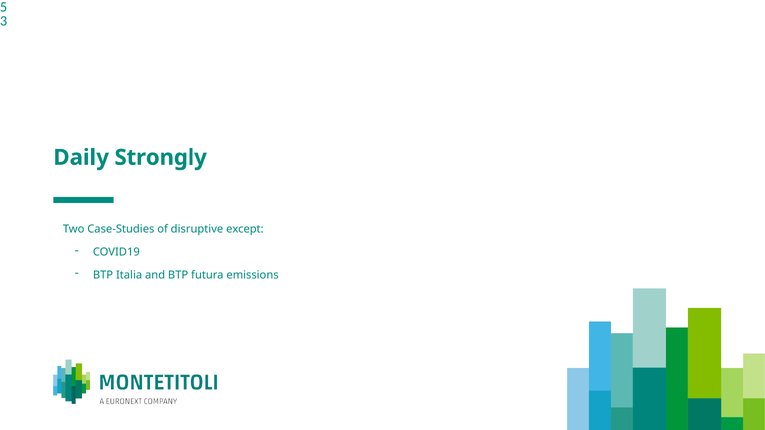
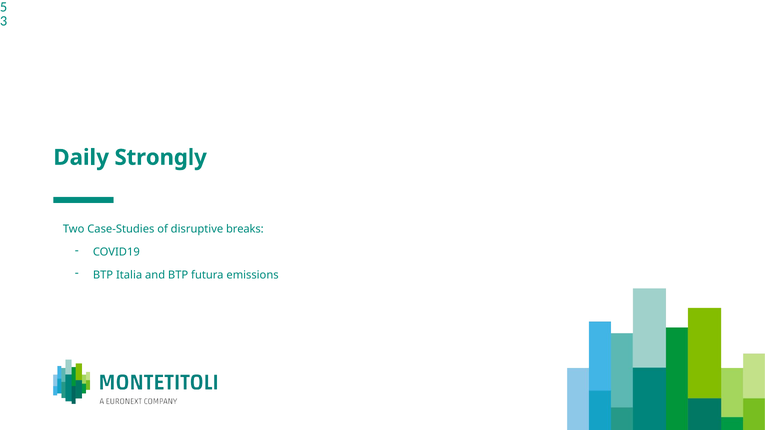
except: except -> breaks (245, 229)
